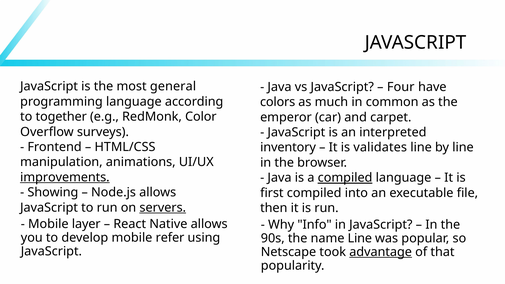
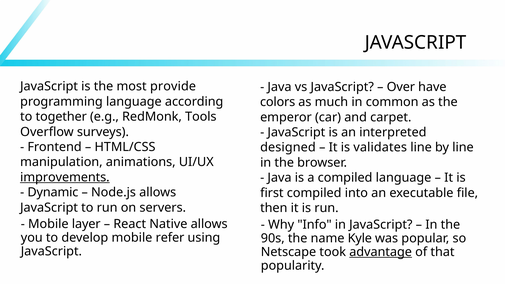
general: general -> provide (173, 86)
Four: Four -> Over (401, 87)
Color: Color -> Tools (201, 117)
inventory: inventory -> designed (288, 147)
compiled underline: present -> none (345, 178)
Showing: Showing -> Dynamic (53, 192)
servers underline: present -> none (163, 208)
name Line: Line -> Kyle (360, 238)
